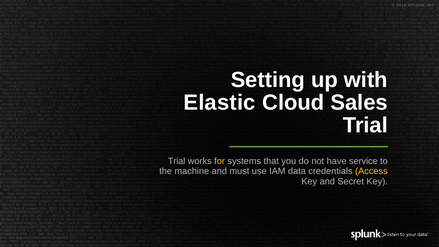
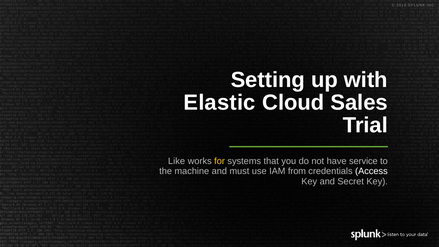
Trial: Trial -> Like (177, 161)
data: data -> from (297, 171)
Access colour: yellow -> white (371, 171)
